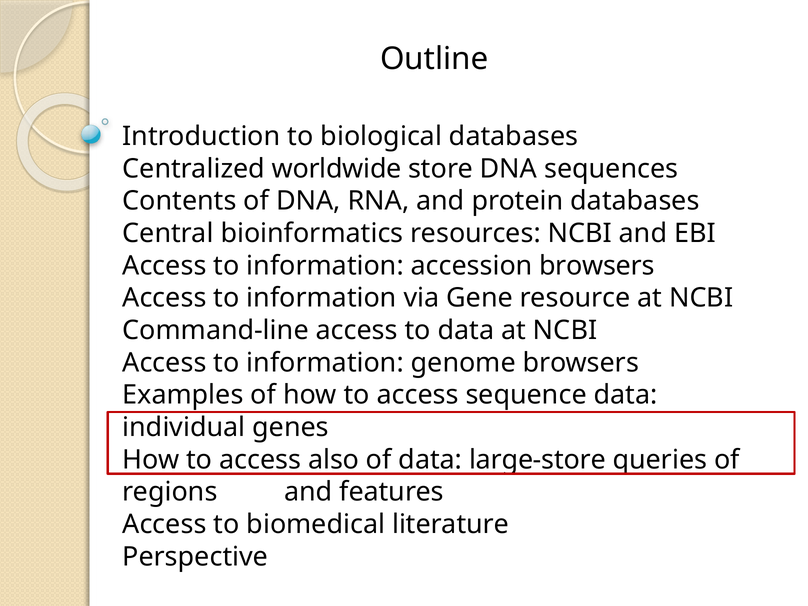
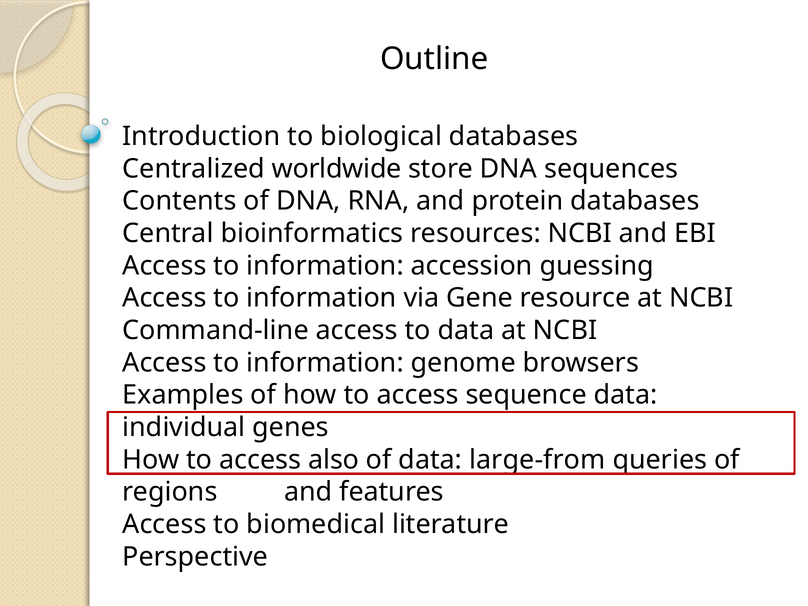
accession browsers: browsers -> guessing (597, 266)
large-store: large-store -> large-from (537, 460)
